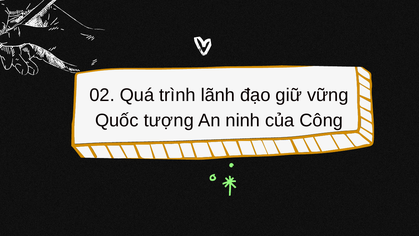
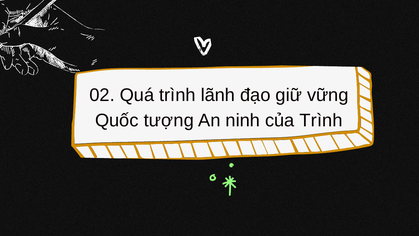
của Công: Công -> Trình (321, 120)
